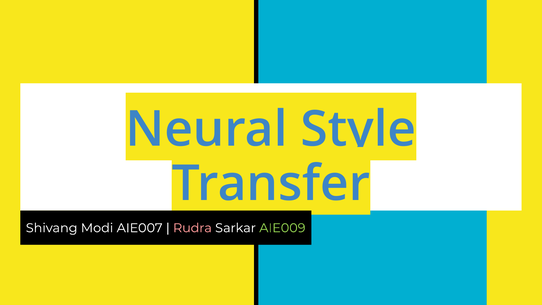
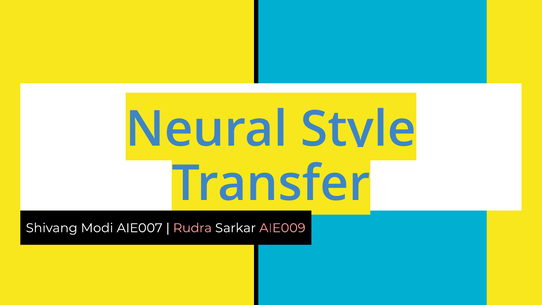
AIE009 colour: light green -> pink (282, 228)
